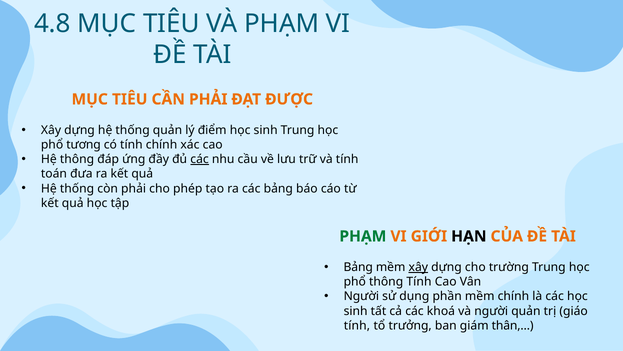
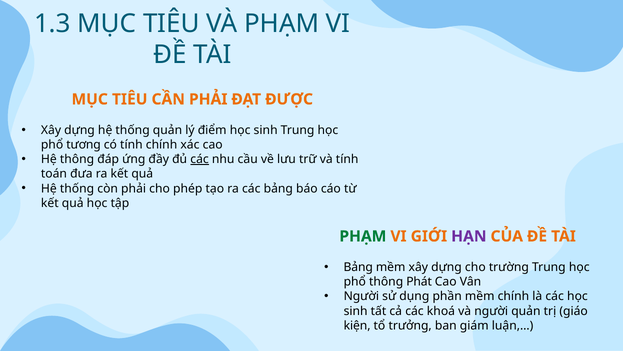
4.8: 4.8 -> 1.3 (52, 24)
HẠN colour: black -> purple (469, 236)
xây underline: present -> none (418, 267)
thông Tính: Tính -> Phát (419, 281)
tính: tính -> kiện (357, 325)
thân,…: thân,… -> luận,… (513, 325)
